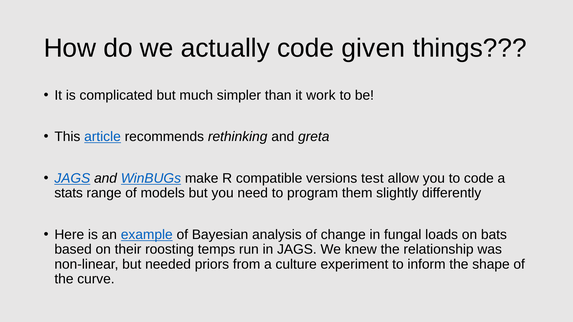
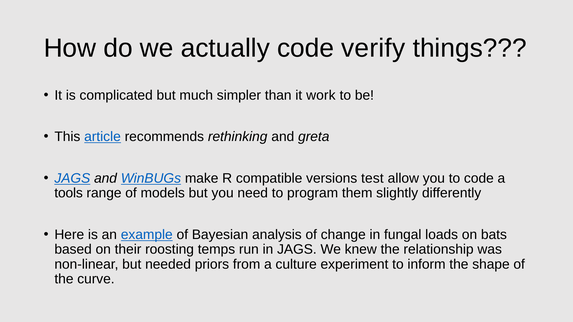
given: given -> verify (373, 48)
stats: stats -> tools (69, 193)
